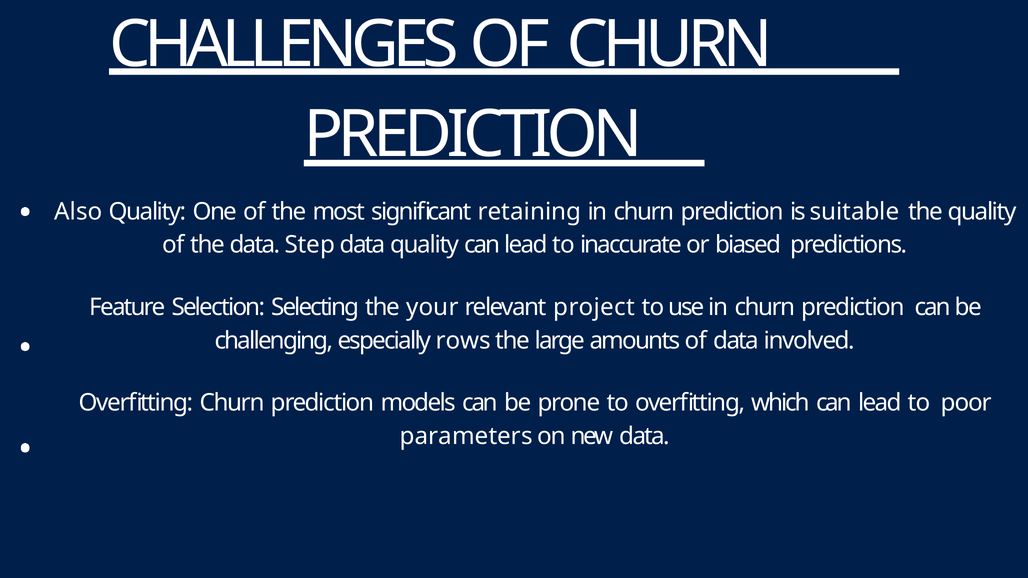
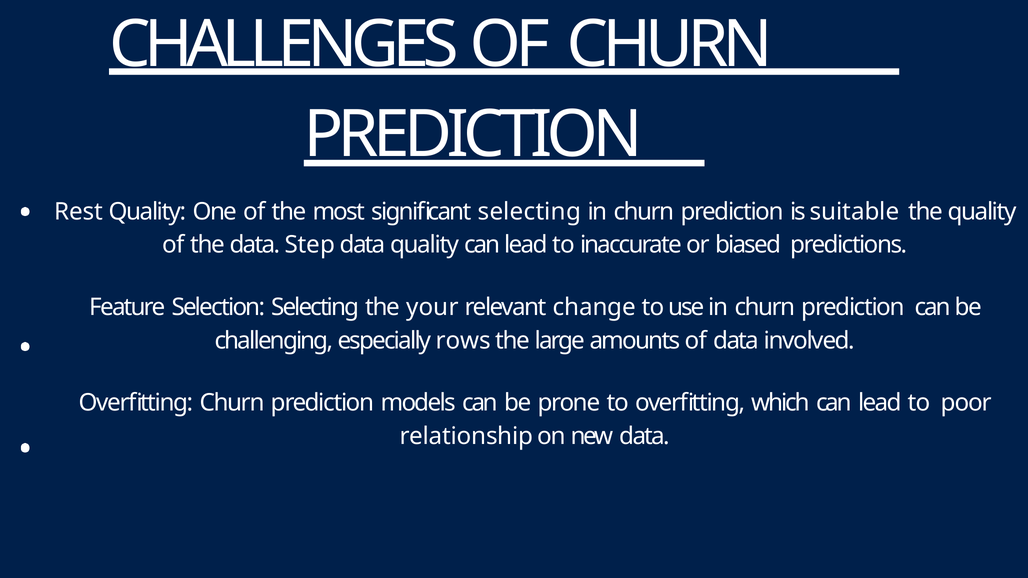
Also: Also -> Rest (79, 212)
significant retaining: retaining -> selecting (529, 212)
project: project -> change (594, 307)
parameters: parameters -> relationship (466, 436)
